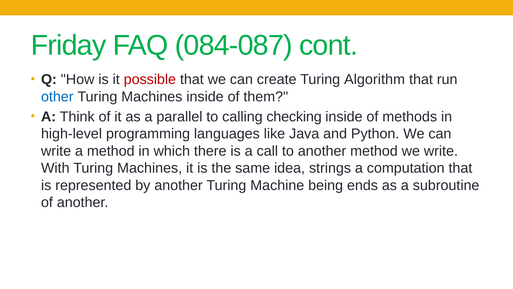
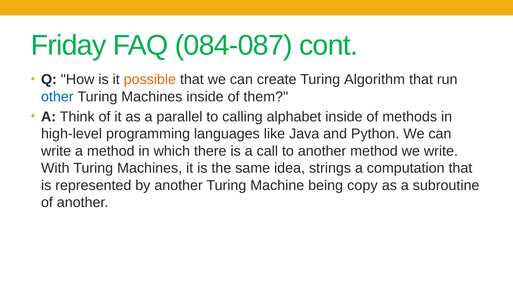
possible colour: red -> orange (150, 79)
checking: checking -> alphabet (294, 117)
ends: ends -> copy (362, 185)
